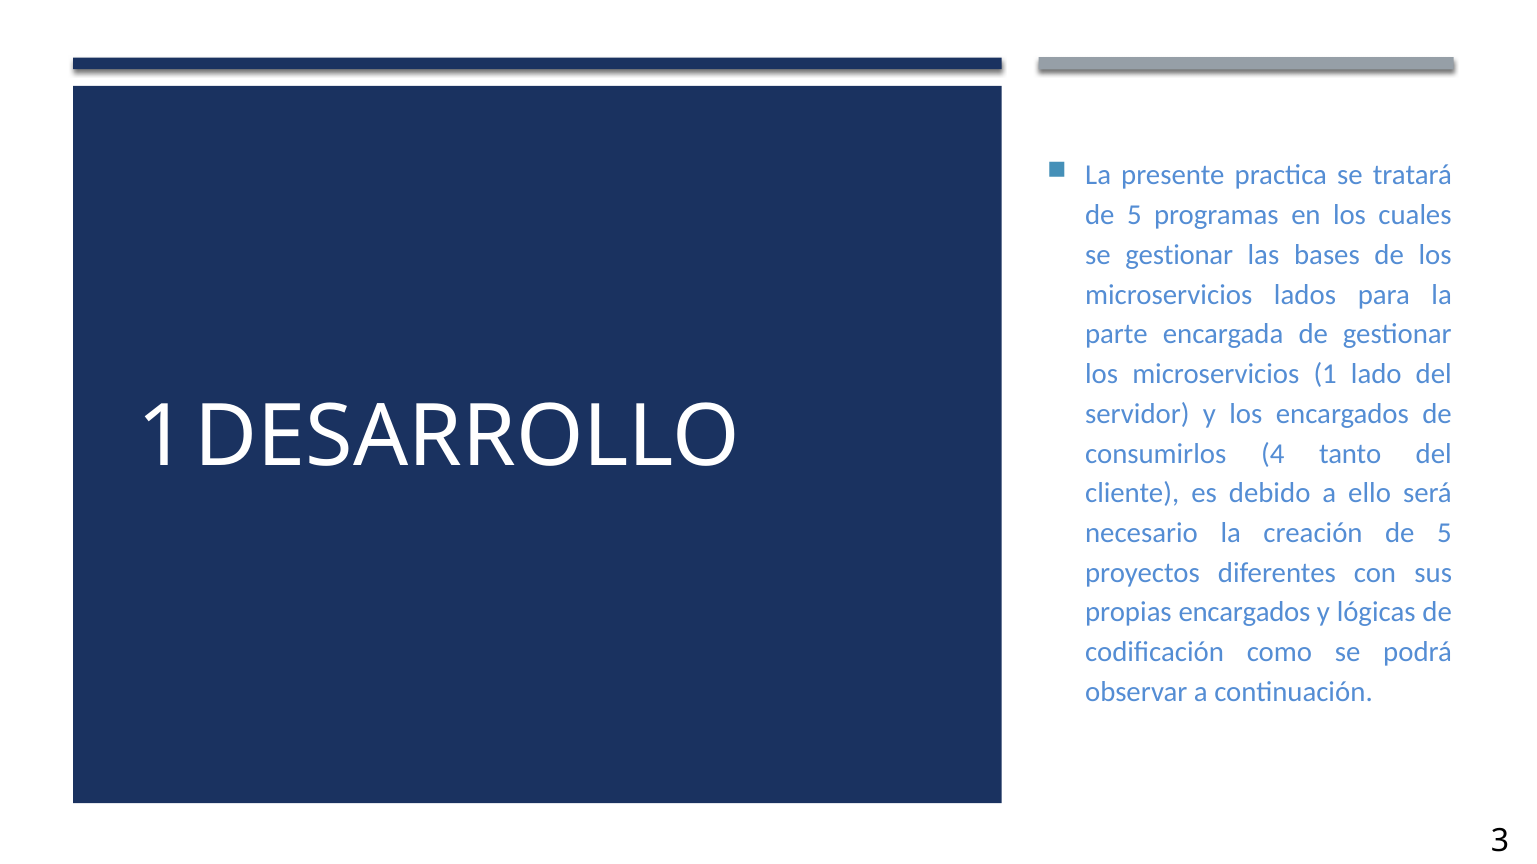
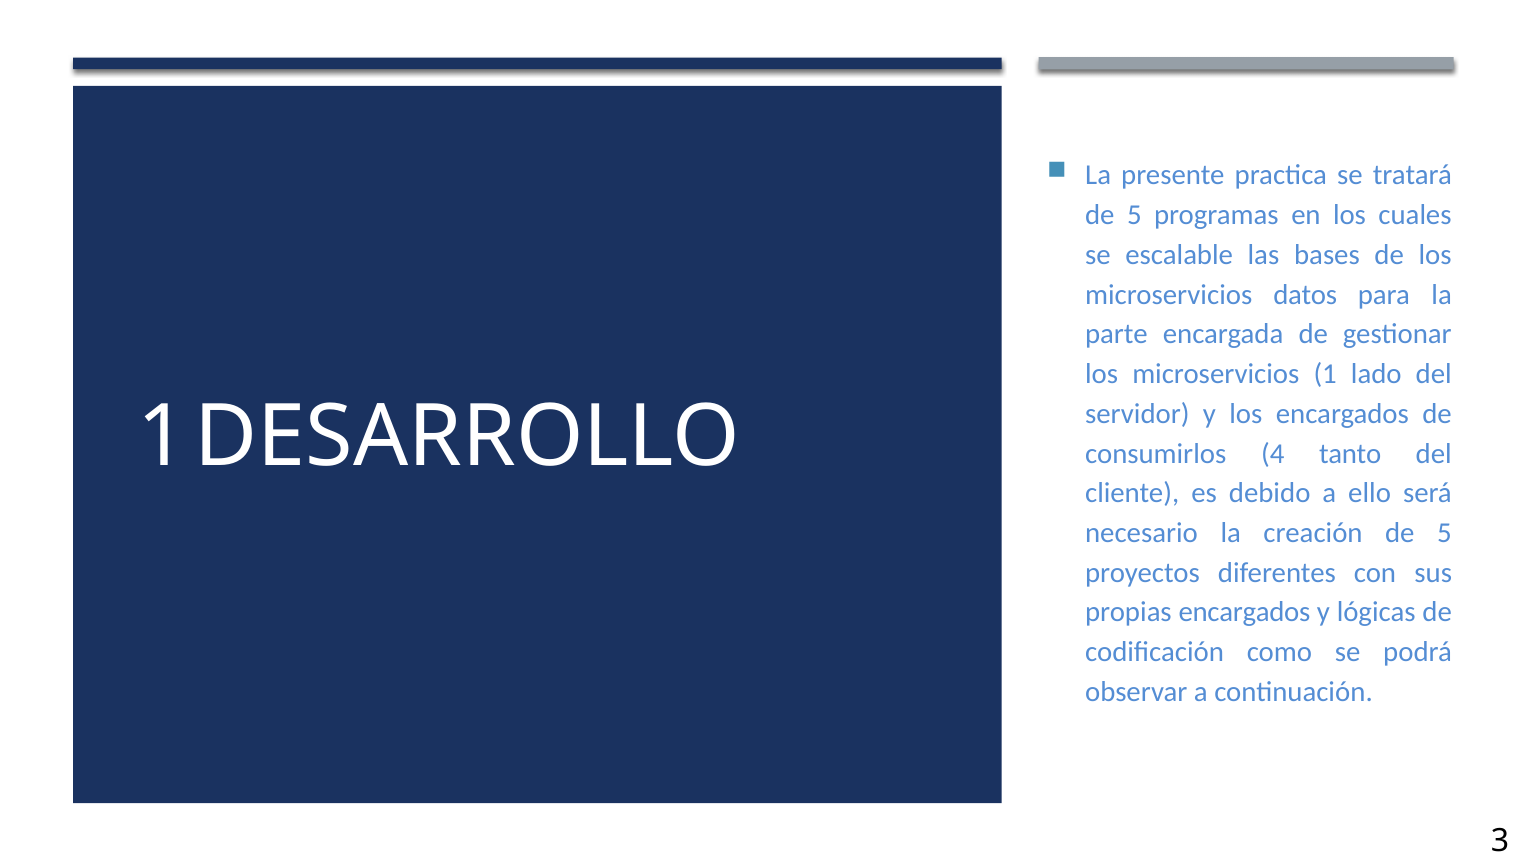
se gestionar: gestionar -> escalable (1179, 255)
lados: lados -> datos (1305, 295)
